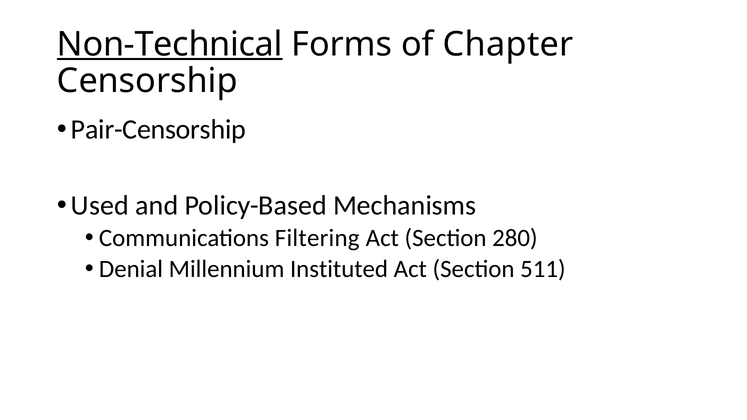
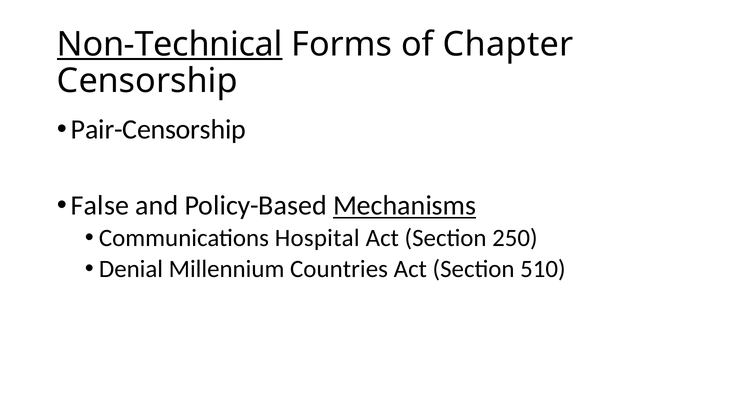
Used: Used -> False (100, 206)
Mechanisms underline: none -> present (405, 206)
Filtering: Filtering -> Hospital (317, 238)
280: 280 -> 250 (515, 238)
Instituted: Instituted -> Countries (339, 269)
511: 511 -> 510 (543, 269)
